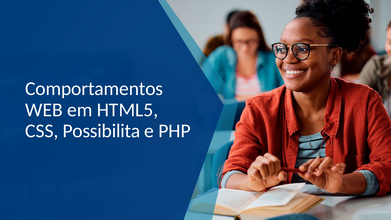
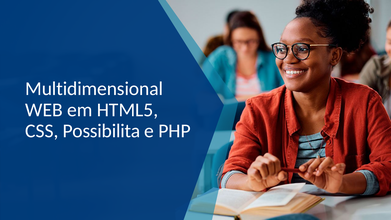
Comportamentos: Comportamentos -> Multidimensional (94, 89)
